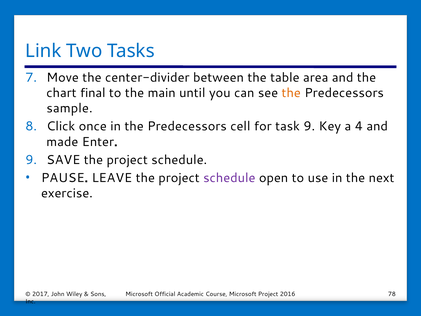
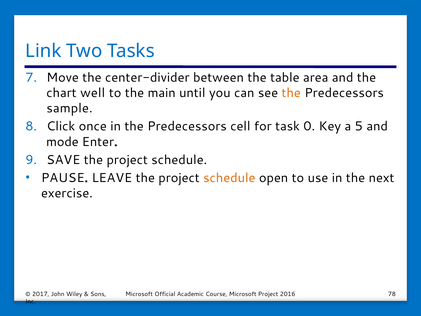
final: final -> well (93, 93)
task 9: 9 -> 0 (309, 126)
4: 4 -> 5 (359, 126)
made: made -> mode (62, 142)
schedule colour: purple -> orange (229, 178)
